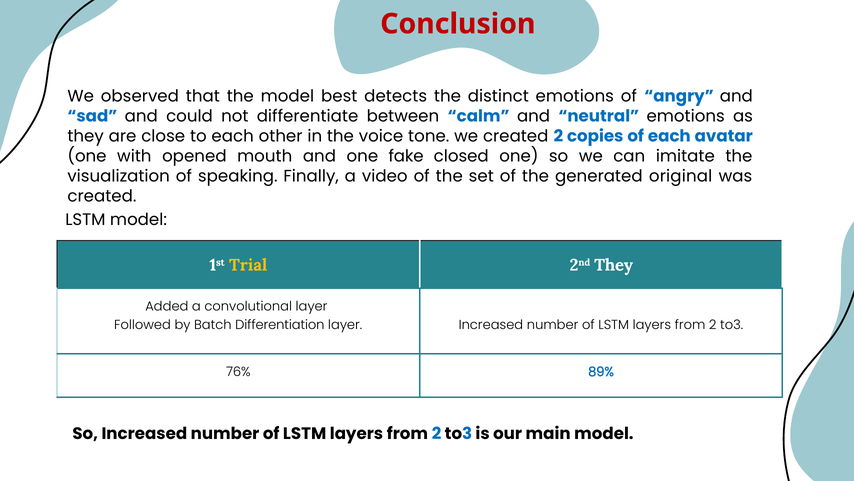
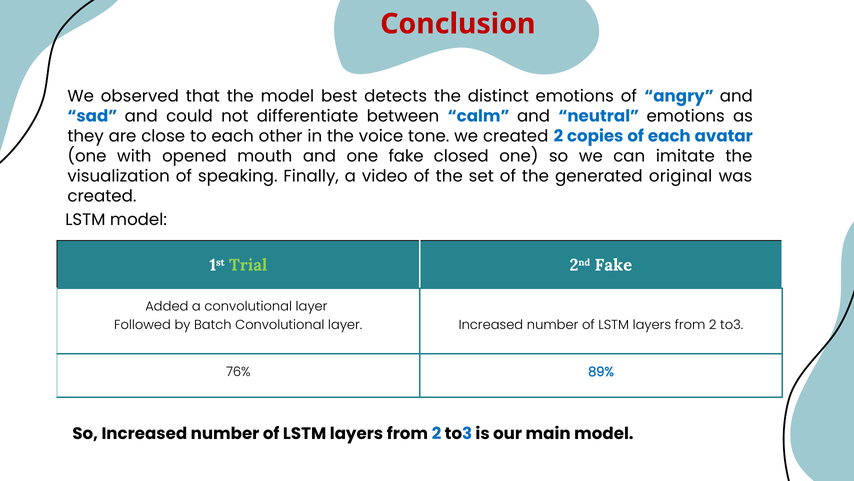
Trial colour: yellow -> light green (248, 265)
2nd They: They -> Fake (613, 265)
Batch Differentiation: Differentiation -> Convolutional (280, 324)
